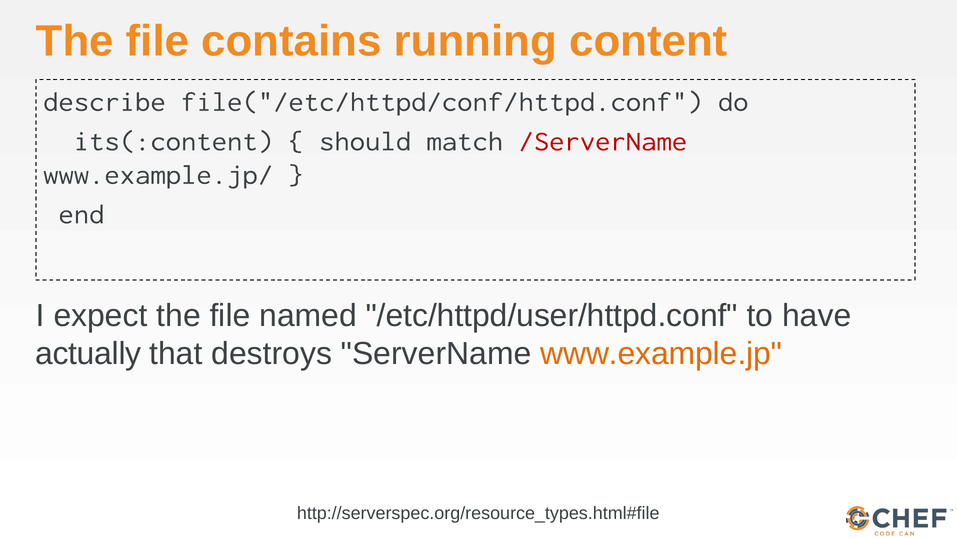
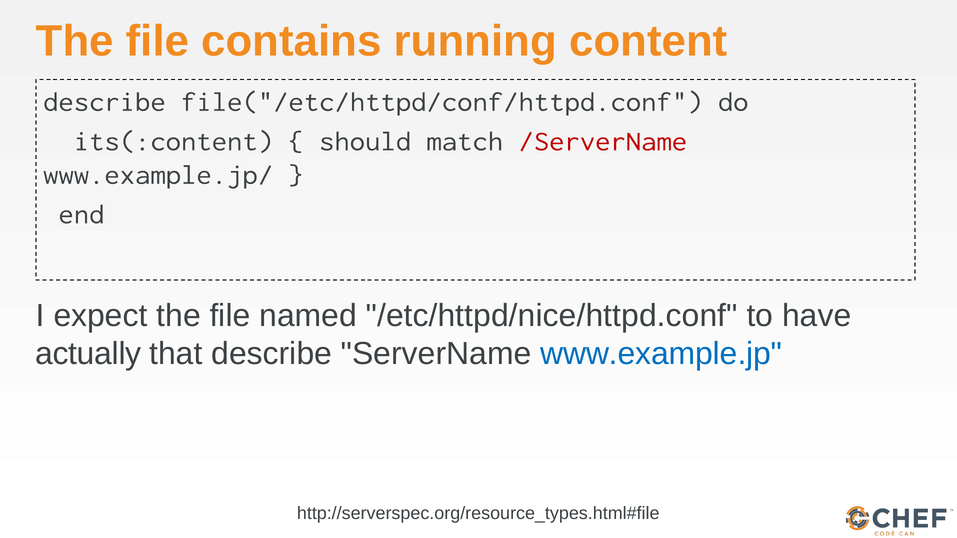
/etc/httpd/user/httpd.conf: /etc/httpd/user/httpd.conf -> /etc/httpd/nice/httpd.conf (552, 316)
that destroys: destroys -> describe (272, 354)
www.example.jp colour: orange -> blue (661, 354)
